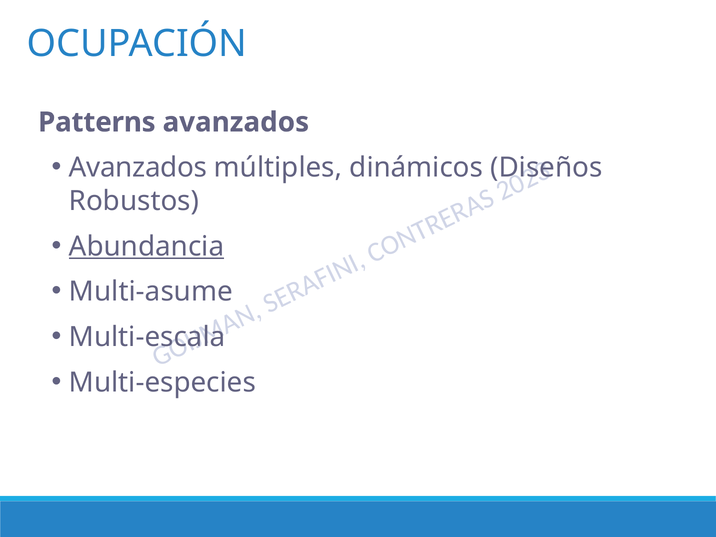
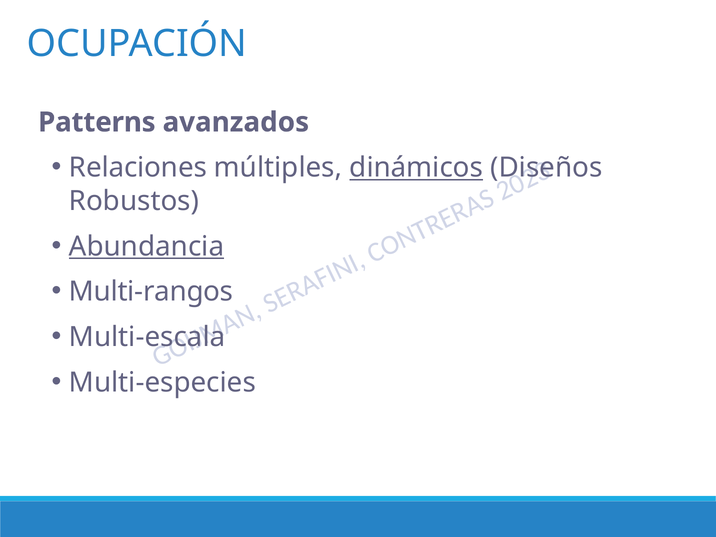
Avanzados: Avanzados -> Relaciones (138, 168)
dinámicos underline: none -> present (416, 168)
Multi-asume: Multi-asume -> Multi-rangos (151, 292)
